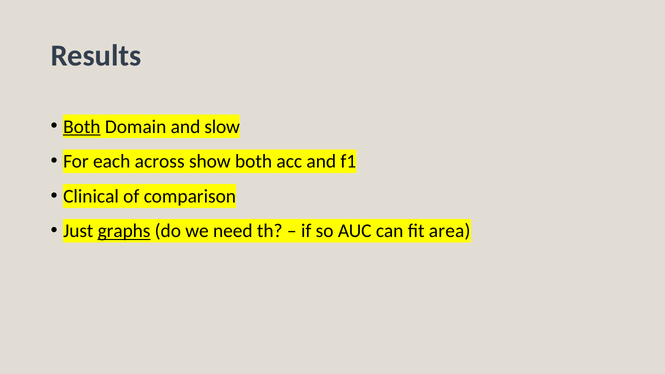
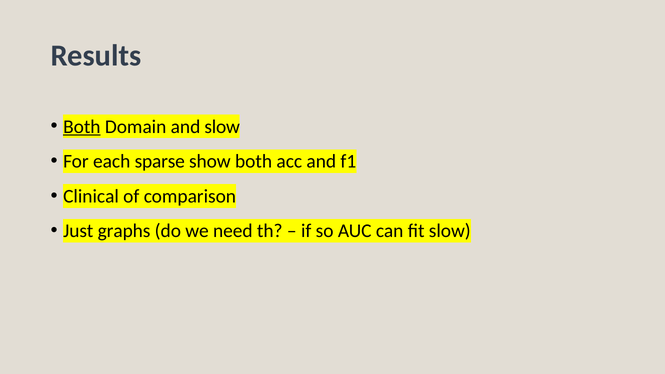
across: across -> sparse (160, 161)
graphs underline: present -> none (124, 231)
fit area: area -> slow (450, 231)
